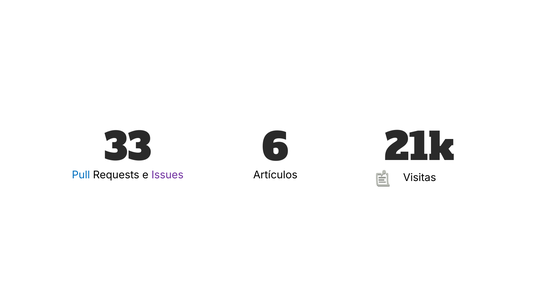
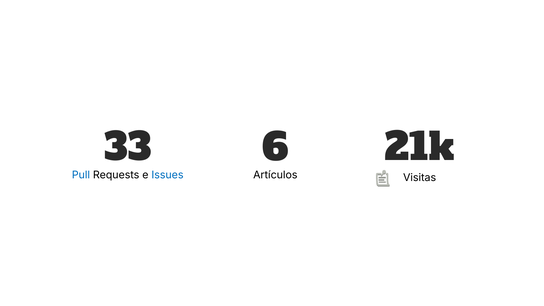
Issues colour: purple -> blue (167, 175)
